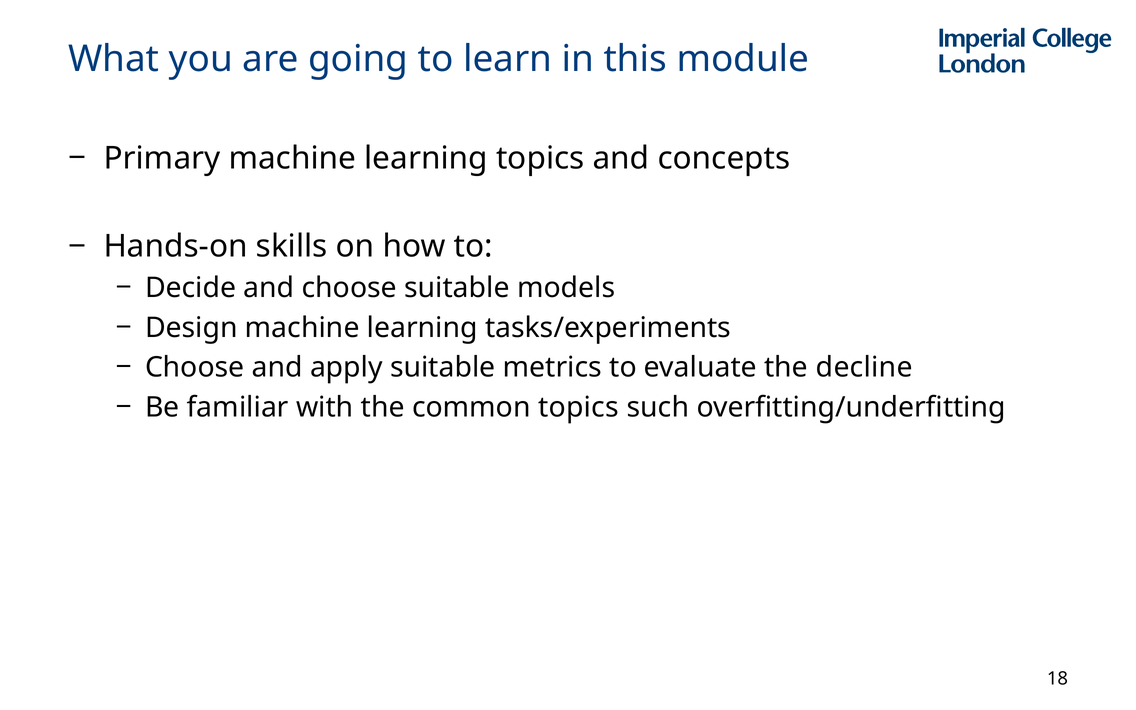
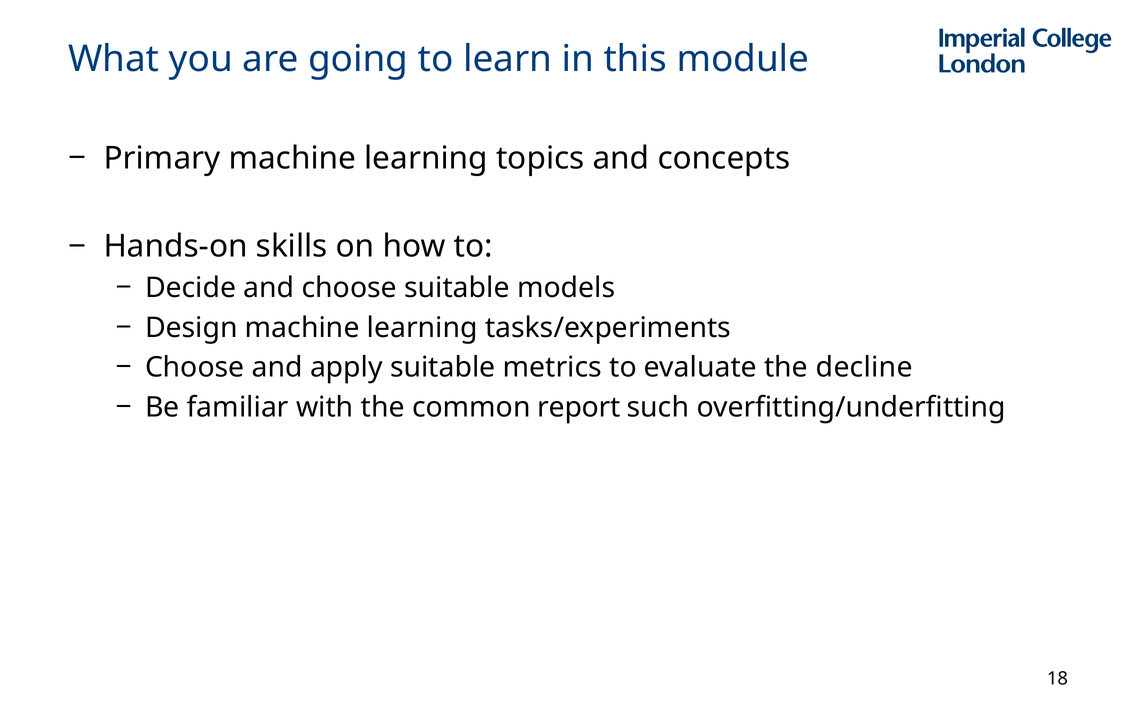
common topics: topics -> report (579, 407)
